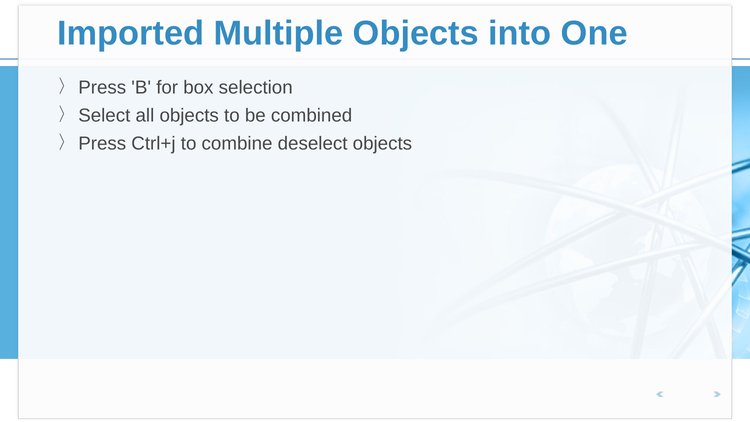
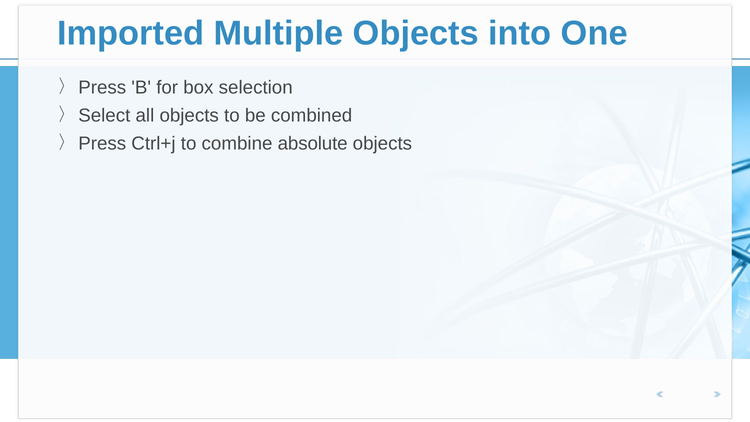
deselect: deselect -> absolute (313, 143)
